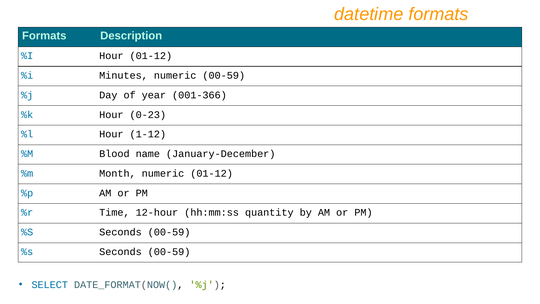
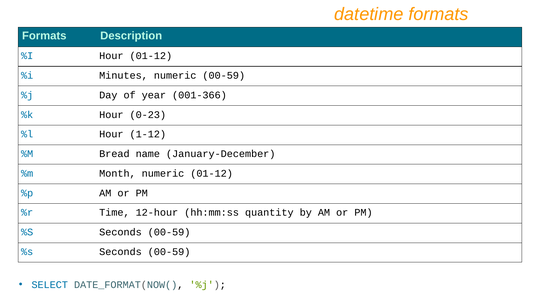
Blood: Blood -> Bread (114, 154)
